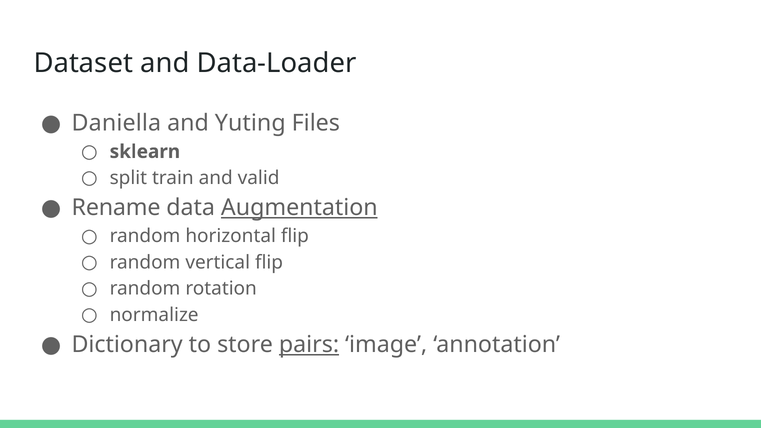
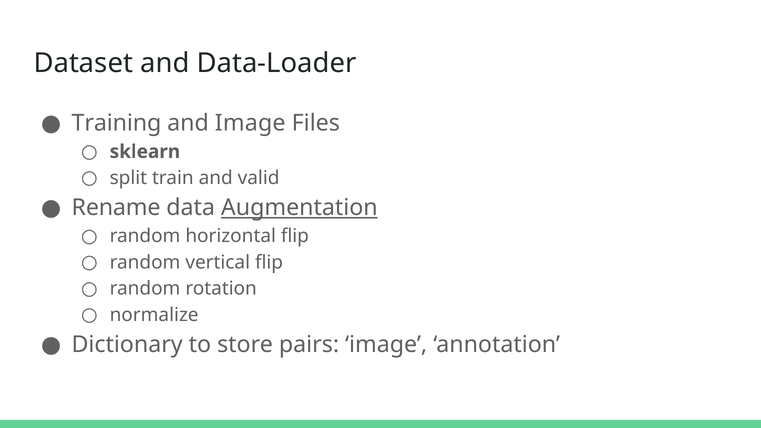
Daniella: Daniella -> Training (116, 123)
and Yuting: Yuting -> Image (250, 123)
pairs underline: present -> none (309, 345)
